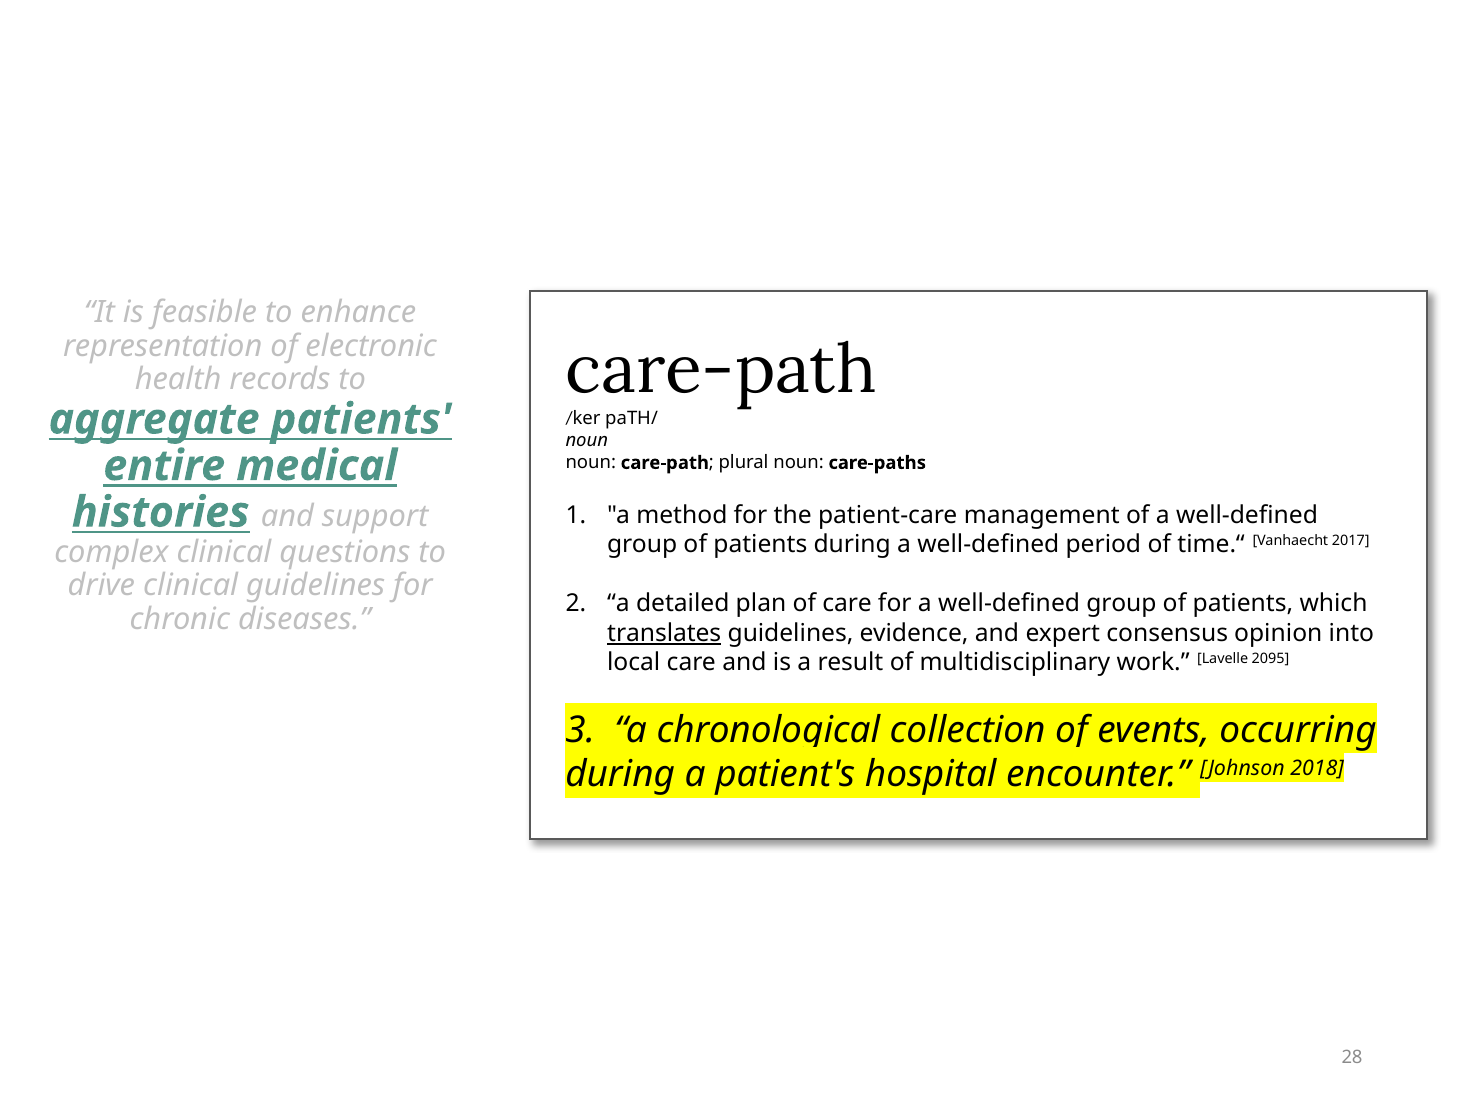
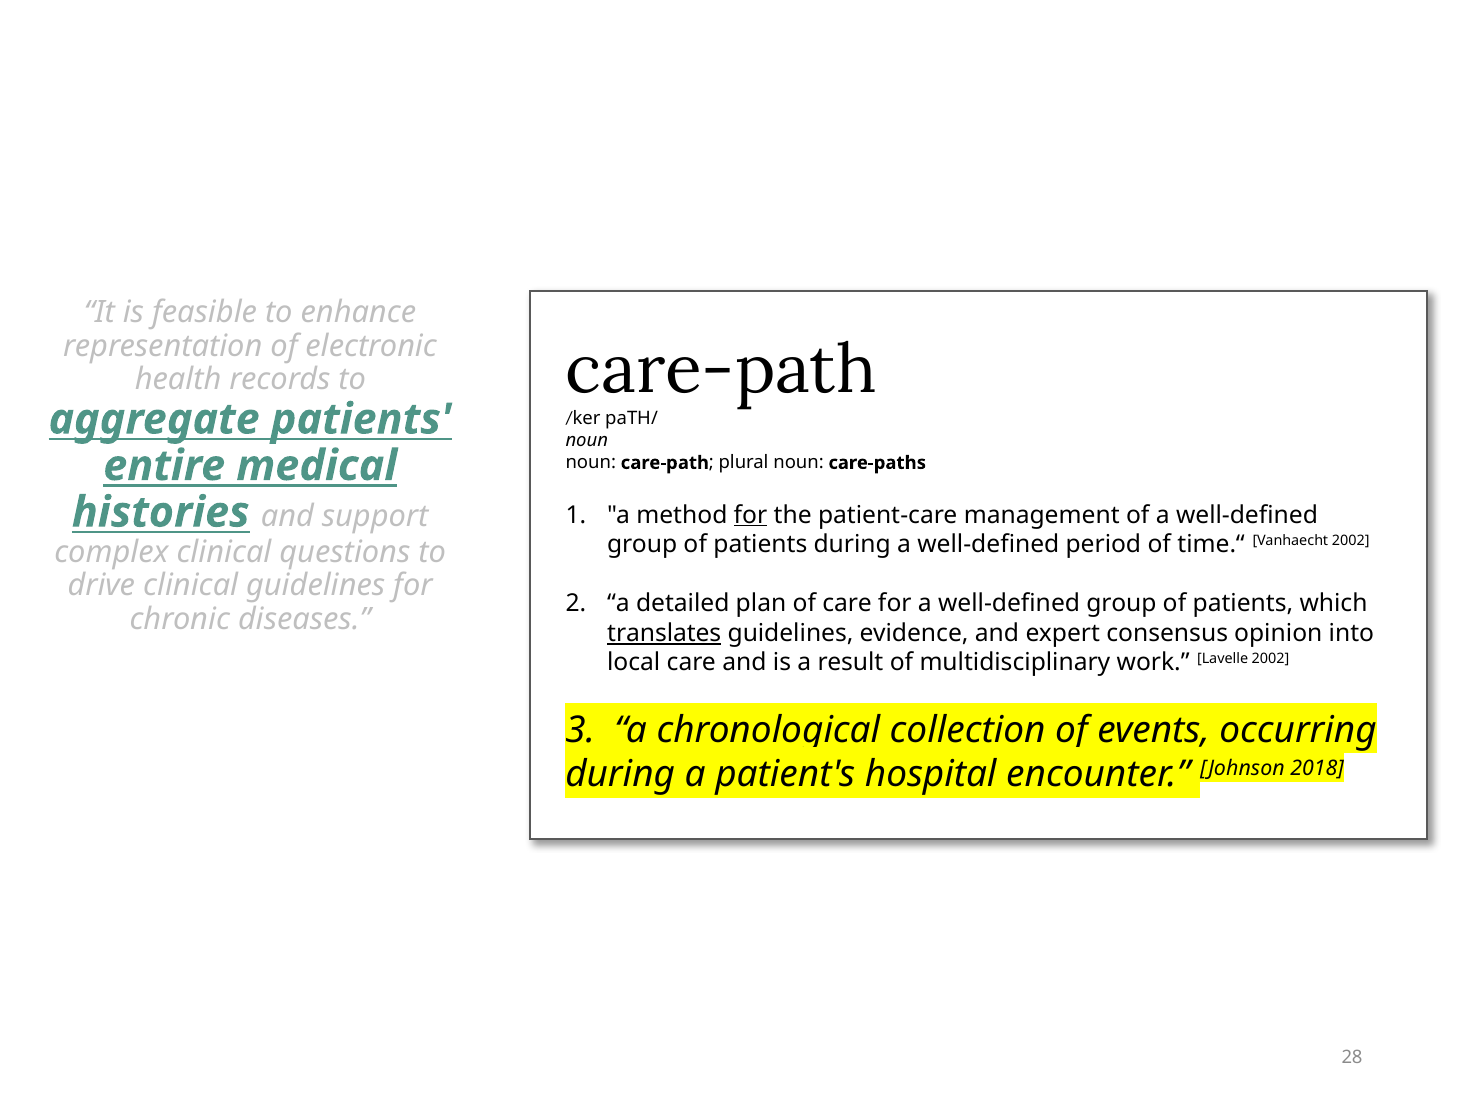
for underline: none -> present (750, 515)
Vanhaecht 2017: 2017 -> 2002 (1351, 541)
Lavelle 2095: 2095 -> 2002 (1271, 659)
